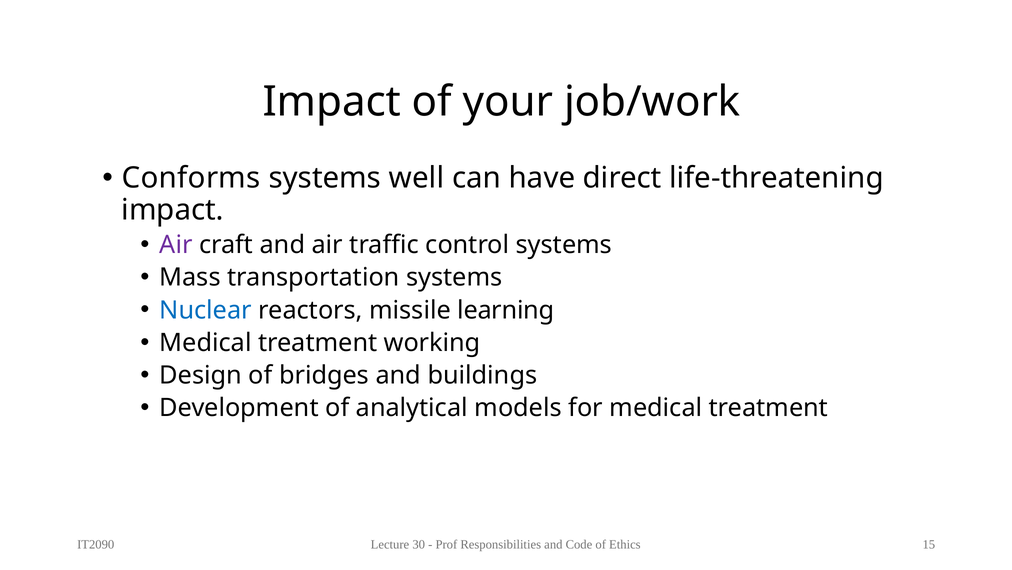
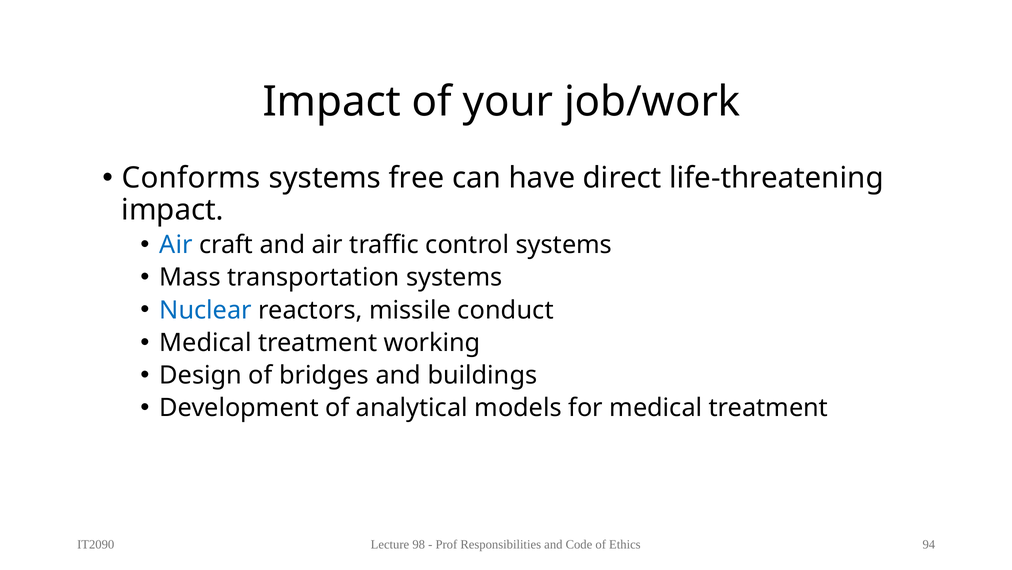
well: well -> free (417, 178)
Air colour: purple -> blue (176, 245)
learning: learning -> conduct (506, 310)
30: 30 -> 98 (419, 544)
15: 15 -> 94 (929, 544)
